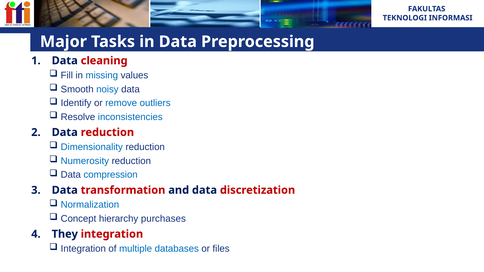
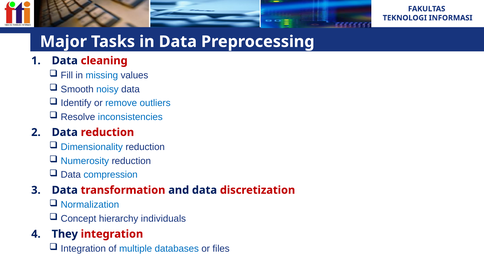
purchases: purchases -> individuals (163, 219)
